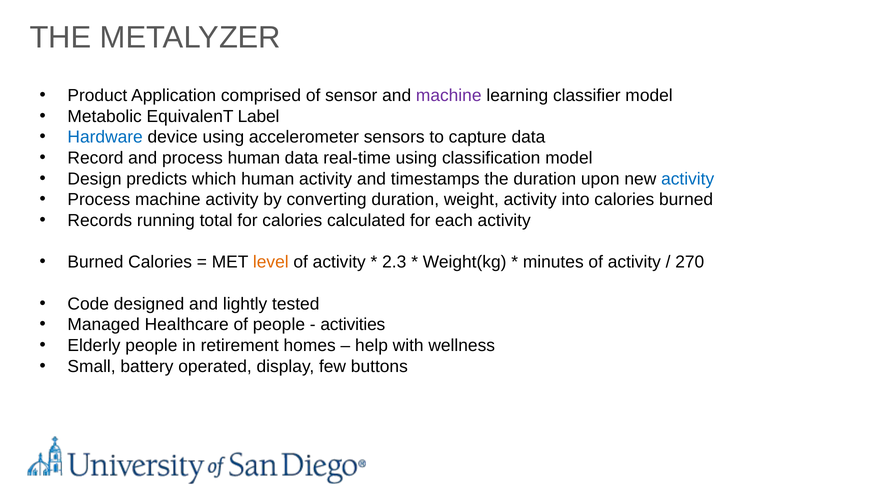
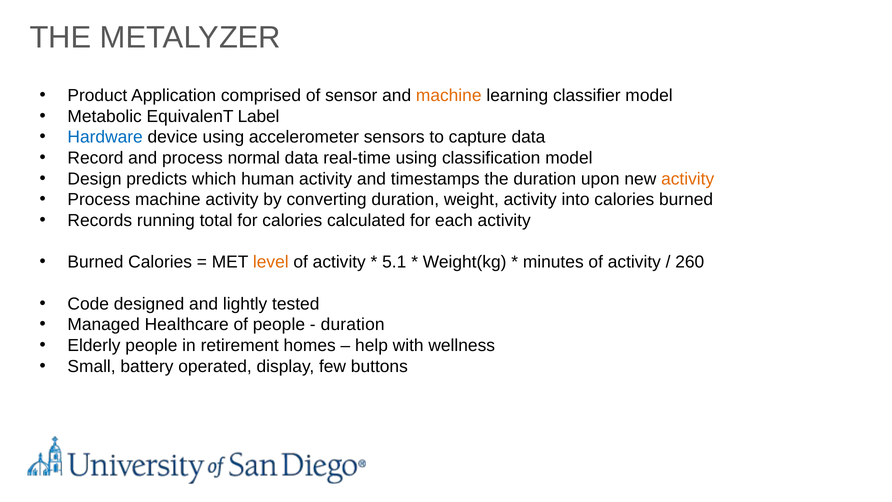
machine colour: purple -> orange (449, 95)
process human: human -> normal (254, 158)
activity colour: blue -> orange (688, 179)
2.3: 2.3 -> 5.1 (394, 262)
270: 270 -> 260 (690, 262)
activities: activities -> duration (353, 325)
